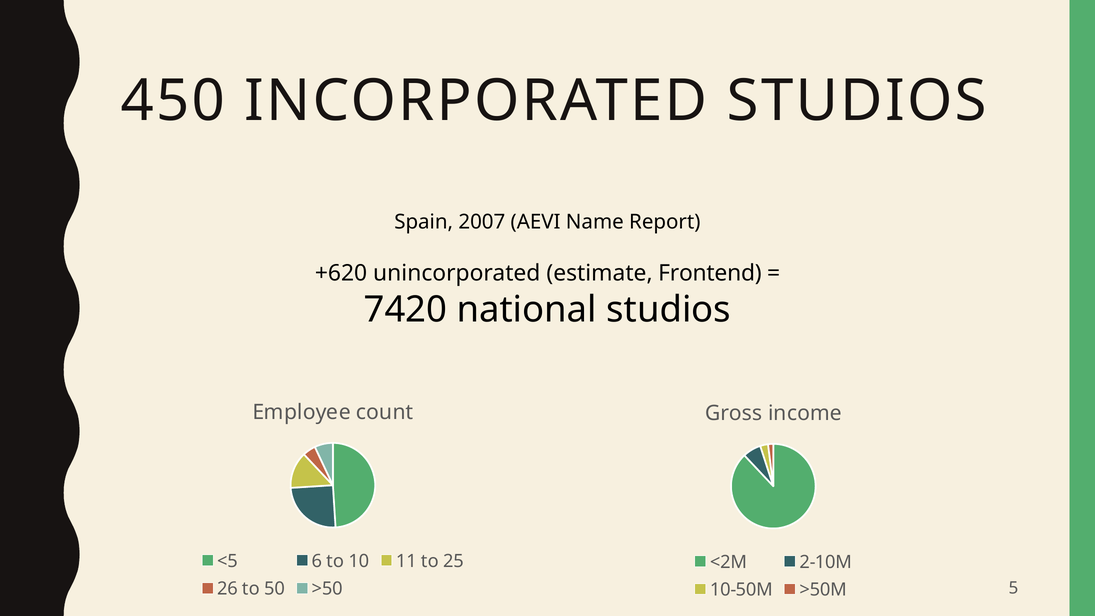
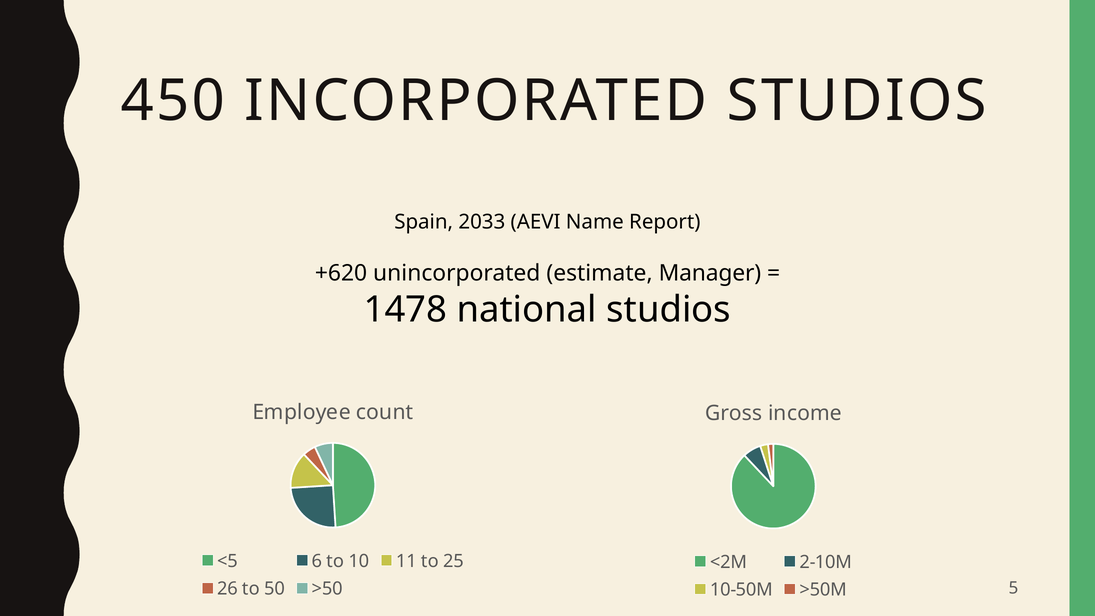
2007: 2007 -> 2033 (482, 222)
Frontend: Frontend -> Manager (710, 273)
7420: 7420 -> 1478 (405, 310)
